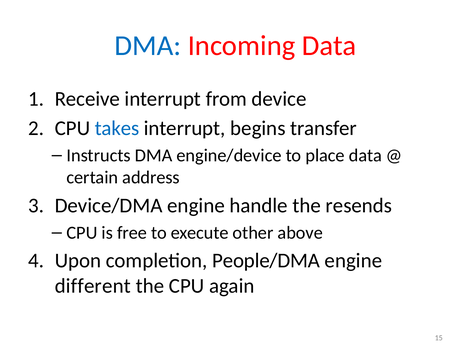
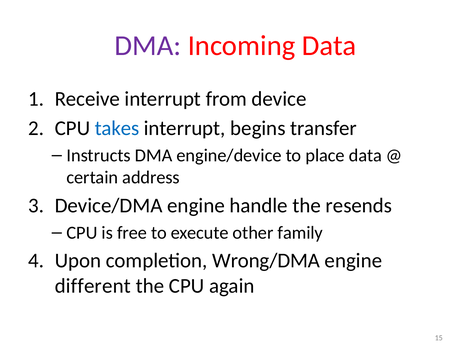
DMA colour: blue -> purple (148, 46)
above: above -> family (300, 232)
People/DMA: People/DMA -> Wrong/DMA (266, 260)
